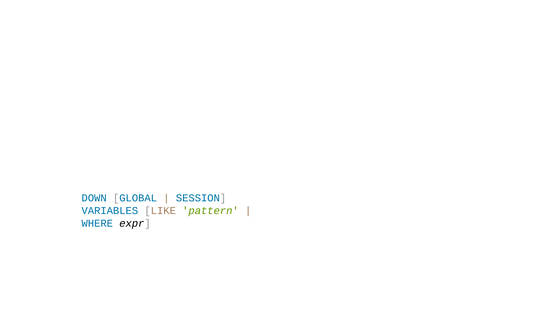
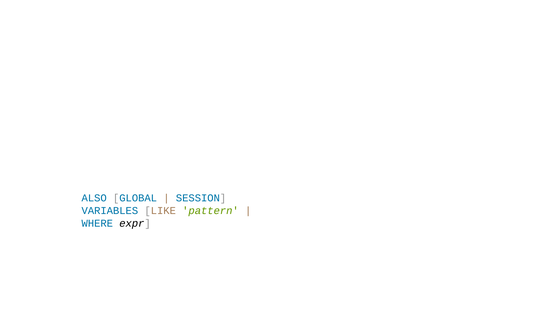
DOWN: DOWN -> ALSO (94, 198)
